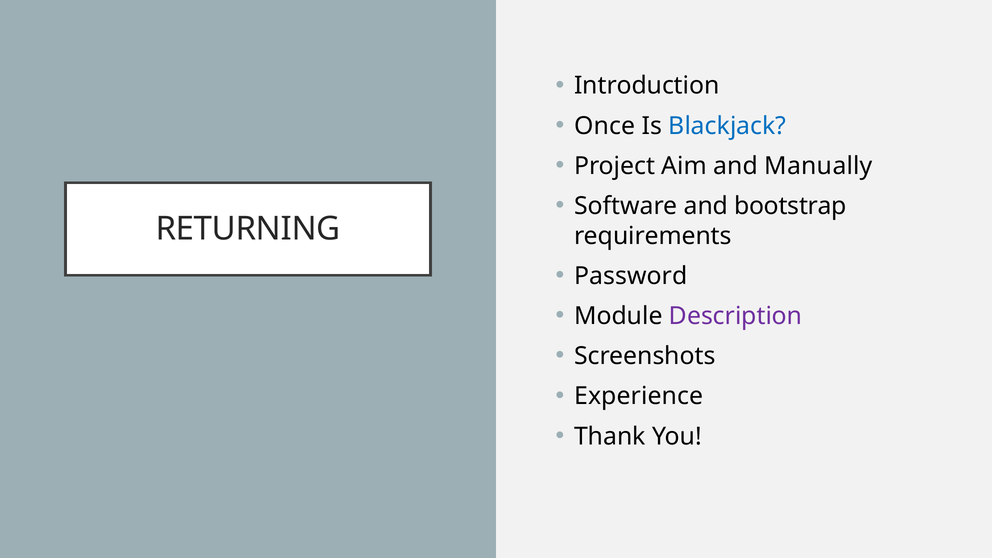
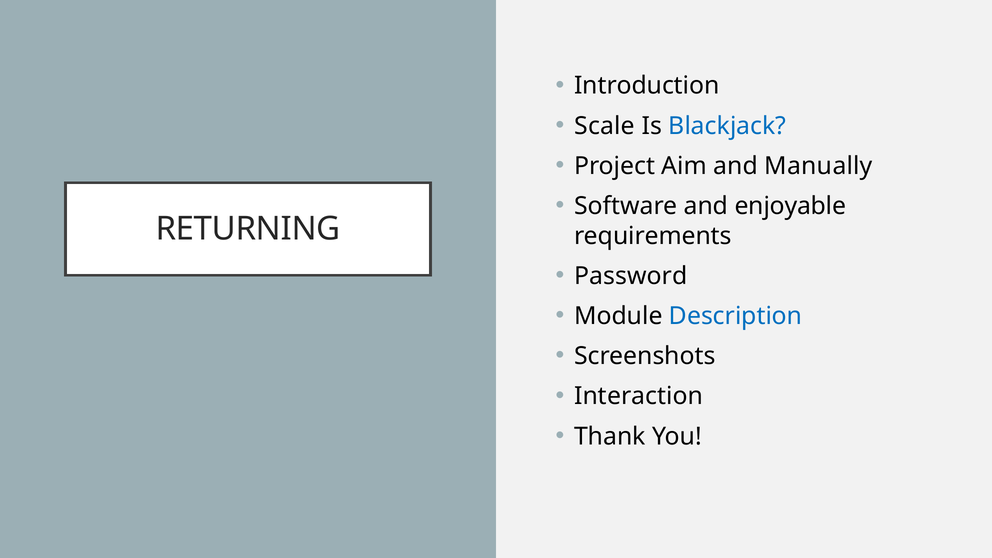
Once: Once -> Scale (605, 126)
bootstrap: bootstrap -> enjoyable (790, 206)
Description colour: purple -> blue (736, 316)
Experience: Experience -> Interaction (639, 396)
